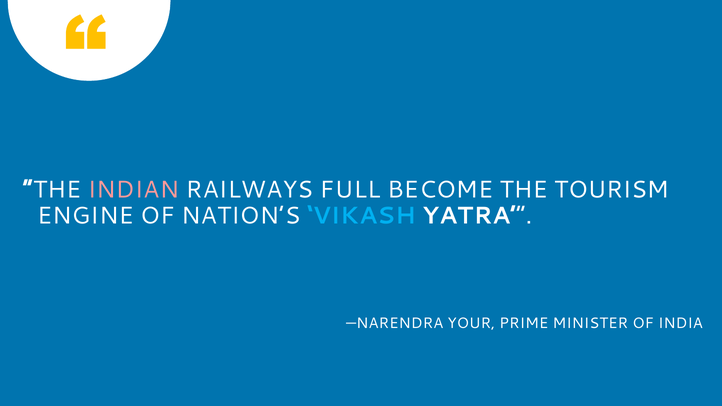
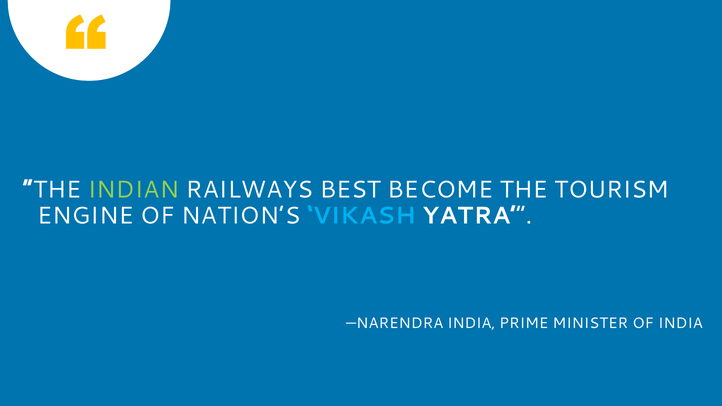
INDIAN colour: pink -> light green (133, 190)
FULL: FULL -> BEST (350, 190)
—NARENDRA YOUR: YOUR -> INDIA (471, 323)
